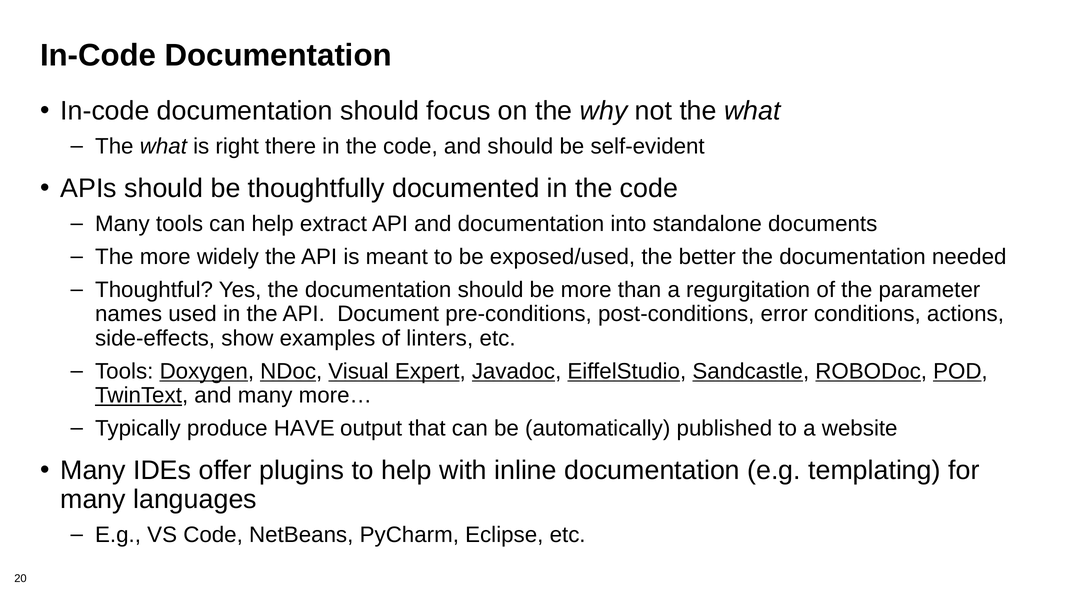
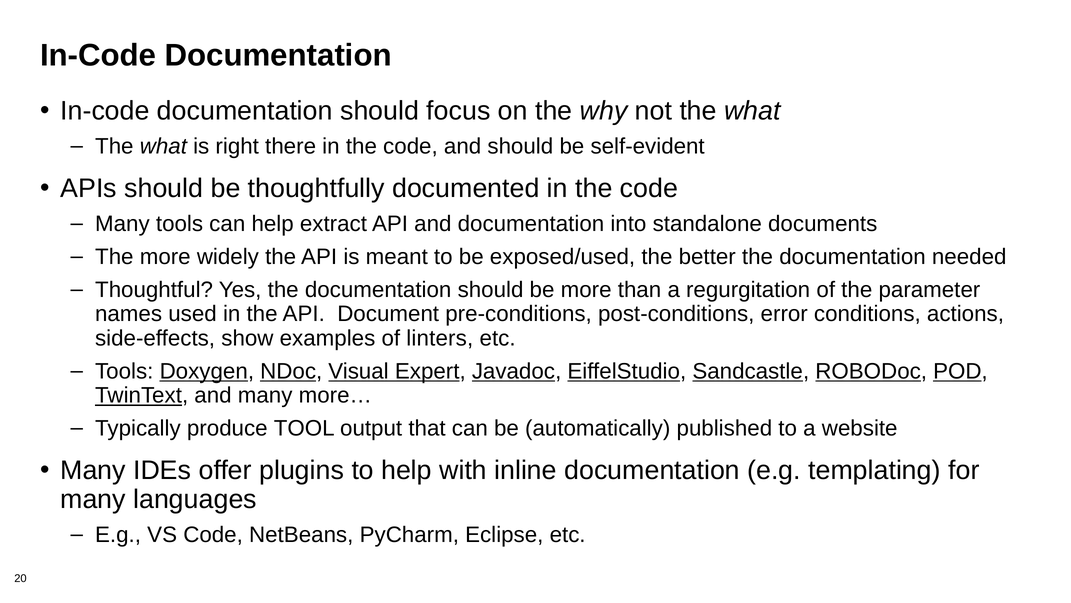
HAVE: HAVE -> TOOL (304, 428)
